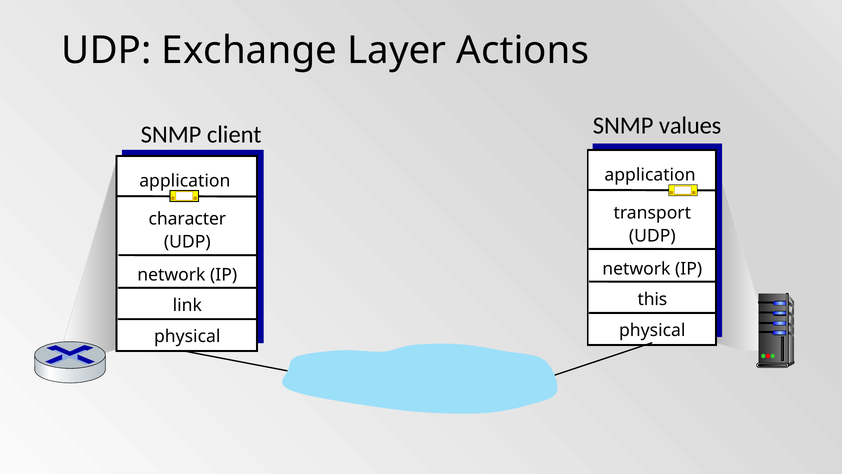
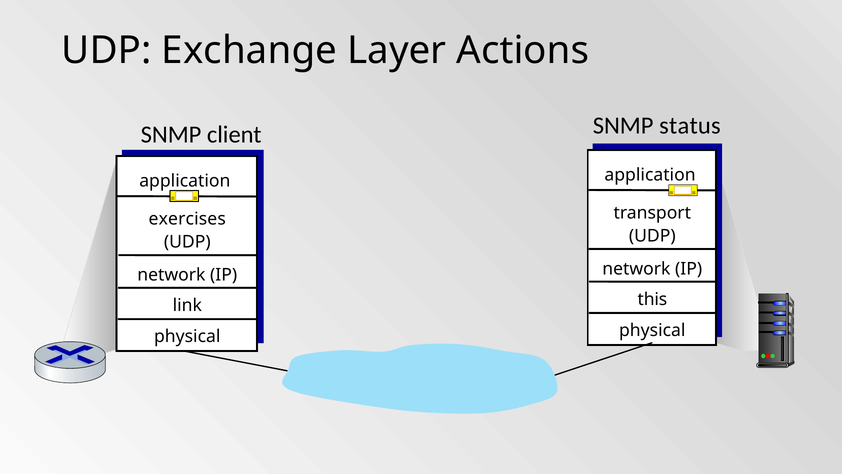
values: values -> status (690, 126)
character: character -> exercises (187, 219)
